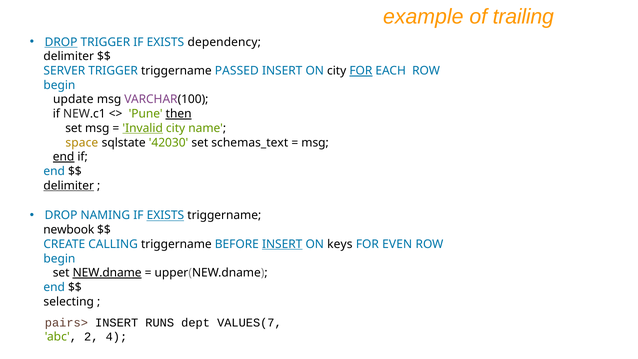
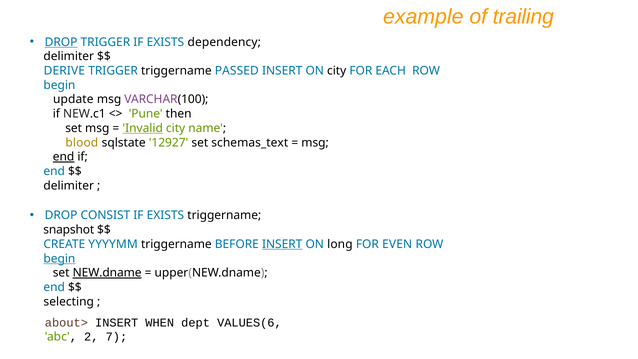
SERVER: SERVER -> DERIVE (64, 71)
FOR underline: present -> none (361, 71)
then underline: present -> none (179, 114)
space: space -> blood (82, 143)
42030: 42030 -> 12927 (169, 143)
delimiter underline: present -> none (69, 186)
NAMING: NAMING -> CONSIST (105, 215)
EXISTS underline: present -> none (165, 215)
newbook: newbook -> snapshot (69, 230)
CALLING: CALLING -> YYYYMM (113, 244)
keys: keys -> long (340, 244)
begin underline: none -> present (59, 258)
pairs>: pairs> -> about> (66, 323)
RUNS: RUNS -> WHEN (160, 323)
VALUES(7: VALUES(7 -> VALUES(6 (249, 323)
4: 4 -> 7 (116, 337)
